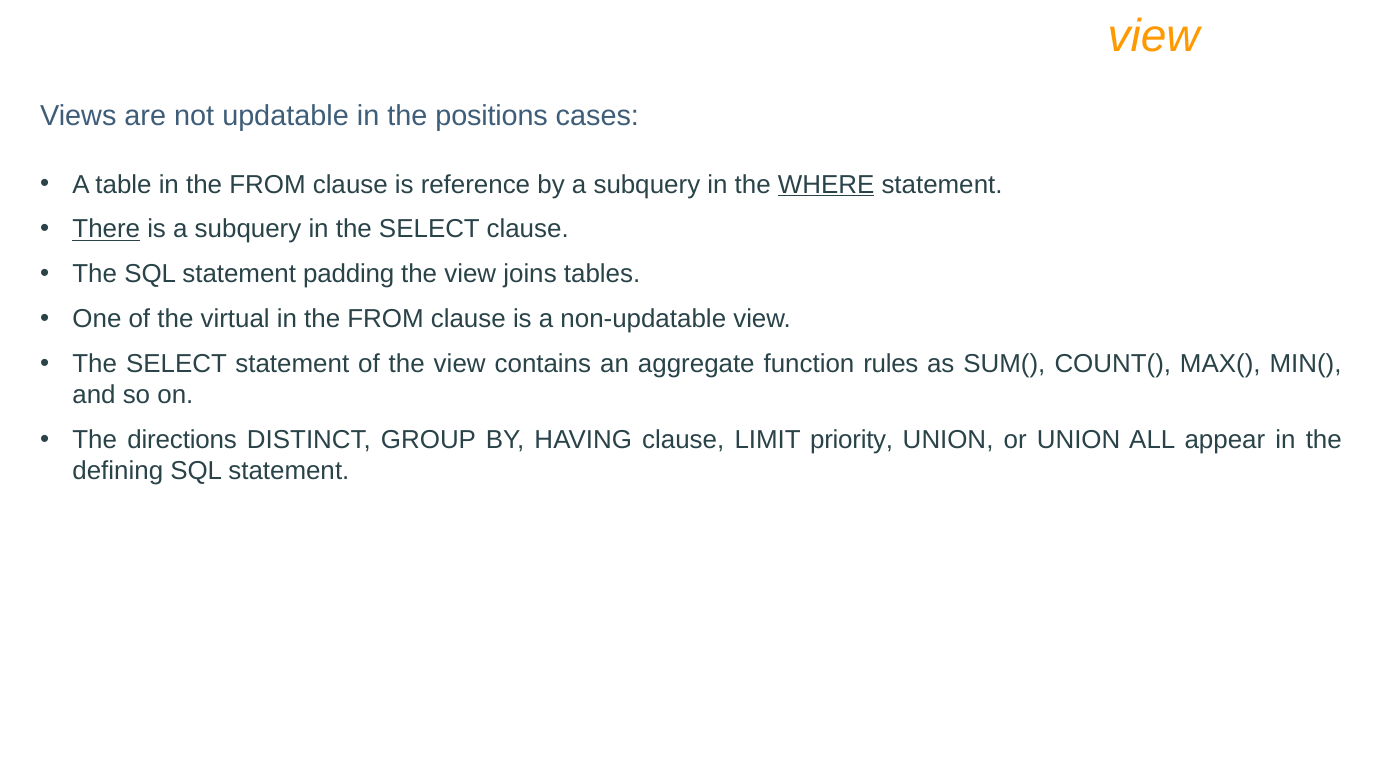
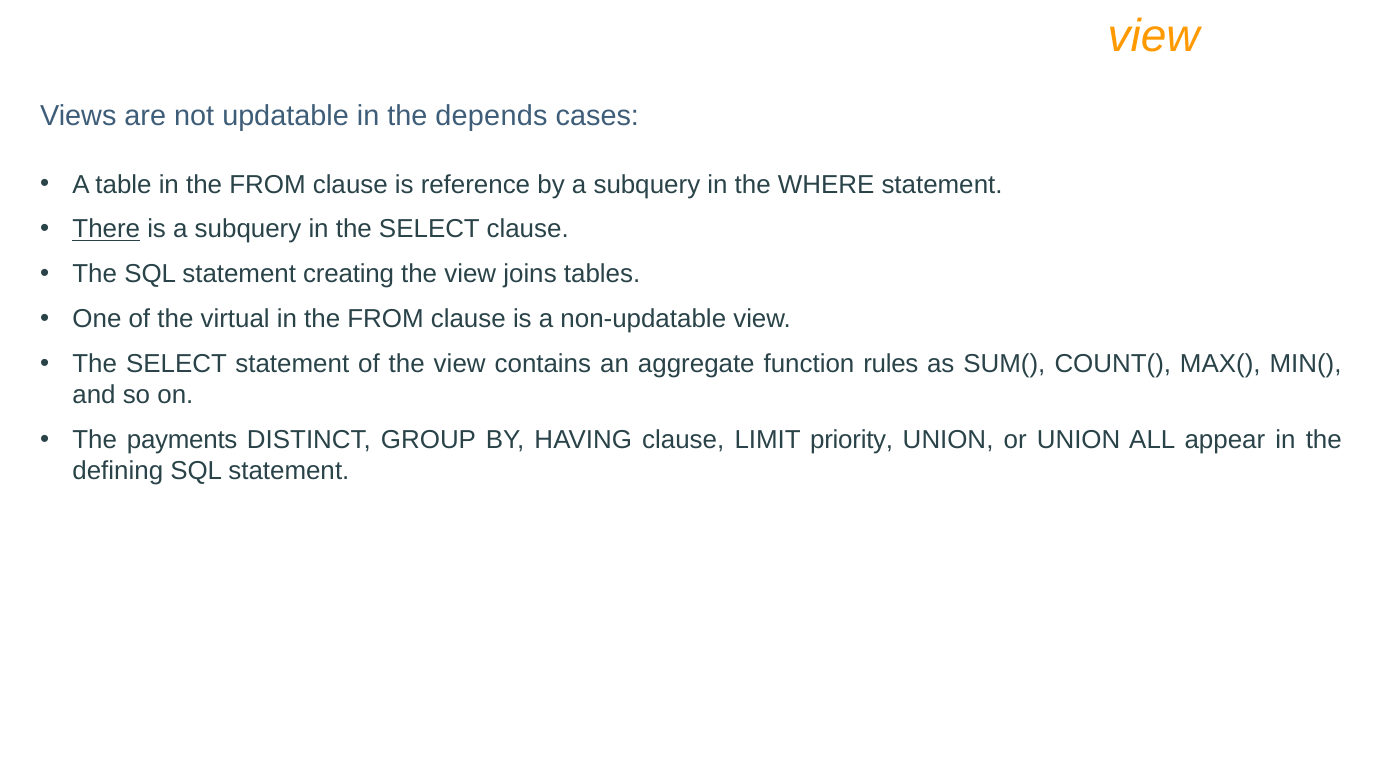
positions: positions -> depends (491, 116)
WHERE underline: present -> none (826, 184)
padding: padding -> creating (349, 274)
directions: directions -> payments (182, 440)
